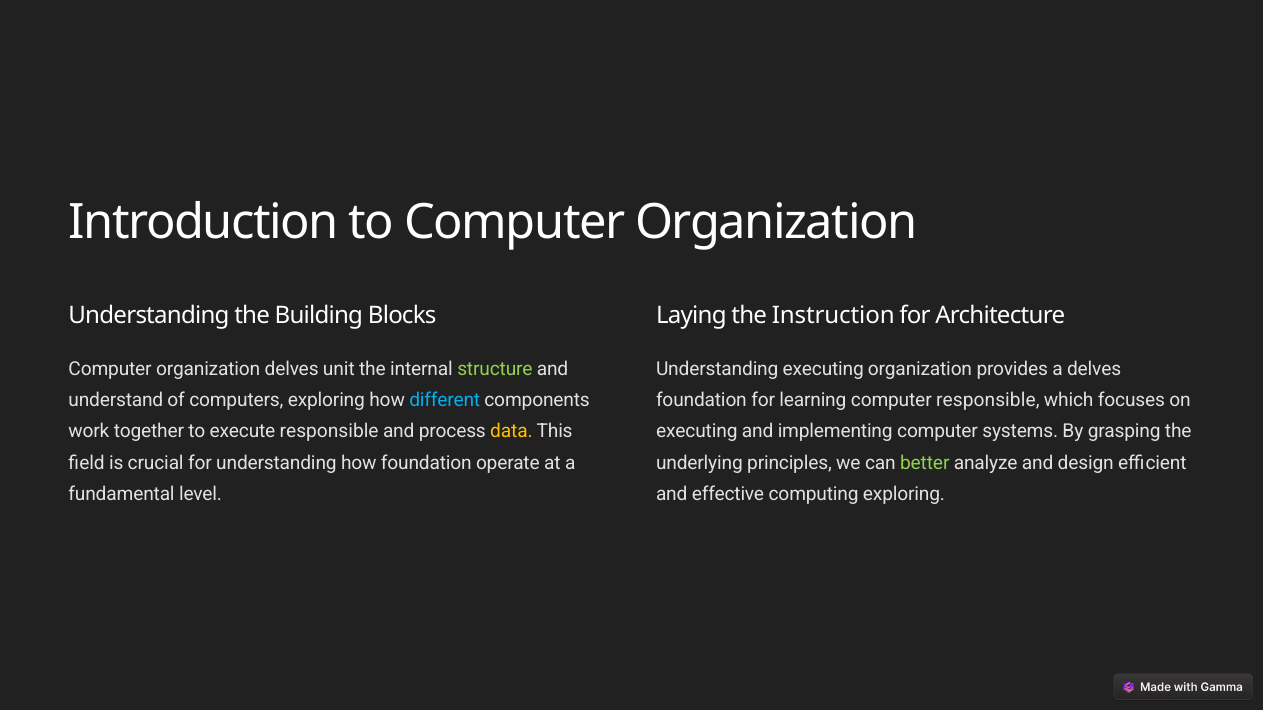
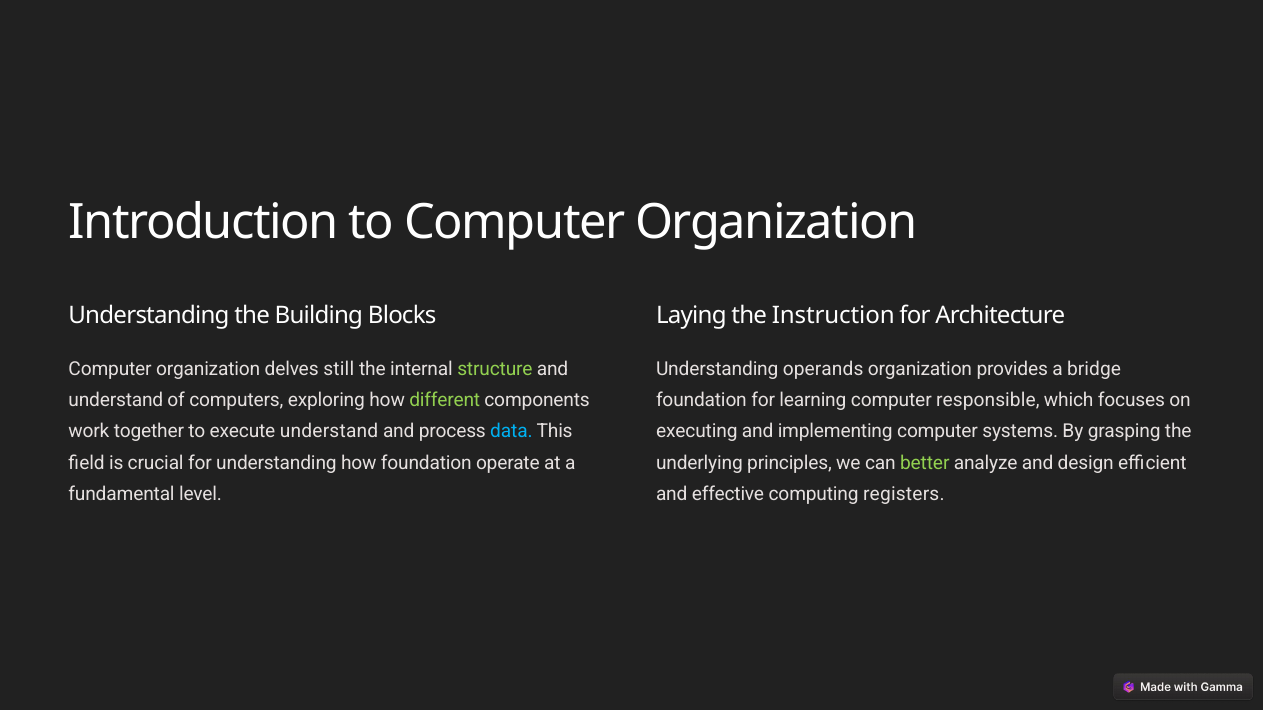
unit: unit -> still (339, 369)
Understanding executing: executing -> operands (823, 369)
a delves: delves -> bridge (1094, 369)
different colour: light blue -> light green (445, 401)
execute responsible: responsible -> understand (329, 432)
data colour: yellow -> light blue (511, 432)
computing exploring: exploring -> registers (904, 494)
